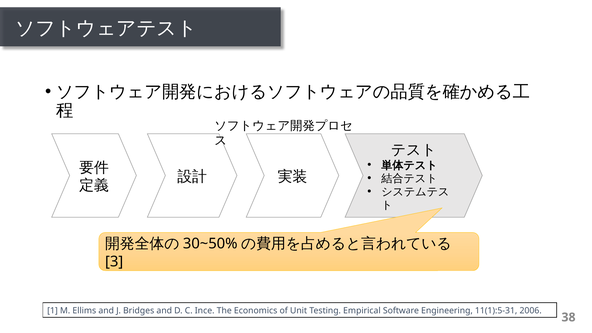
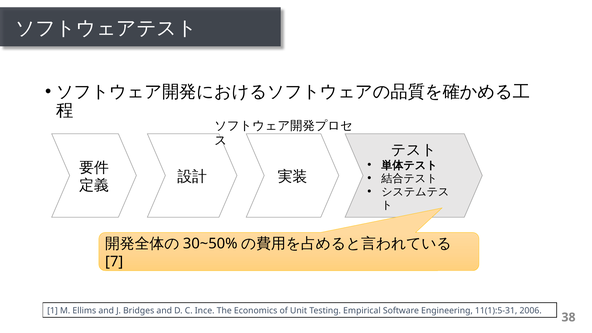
3: 3 -> 7 (114, 261)
